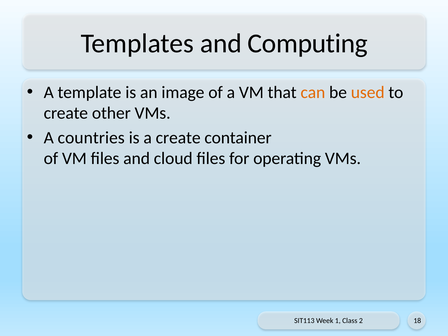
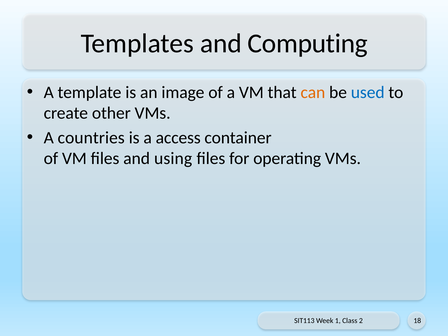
used colour: orange -> blue (368, 92)
a create: create -> access (178, 138)
cloud: cloud -> using (173, 159)
